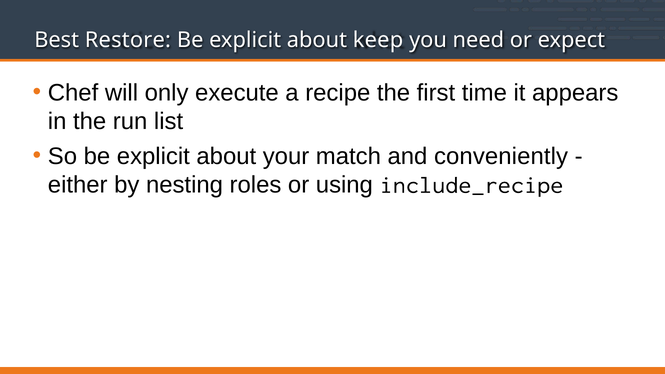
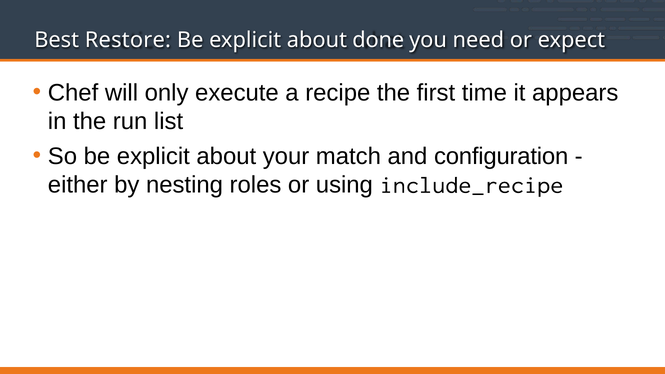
keep: keep -> done (378, 40)
conveniently: conveniently -> configuration (501, 156)
